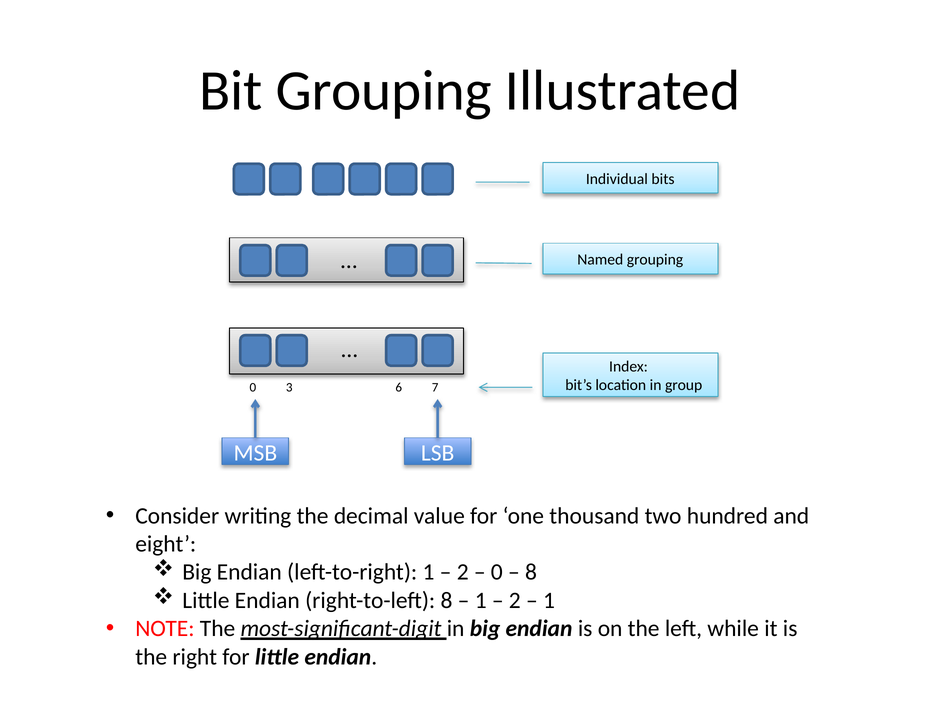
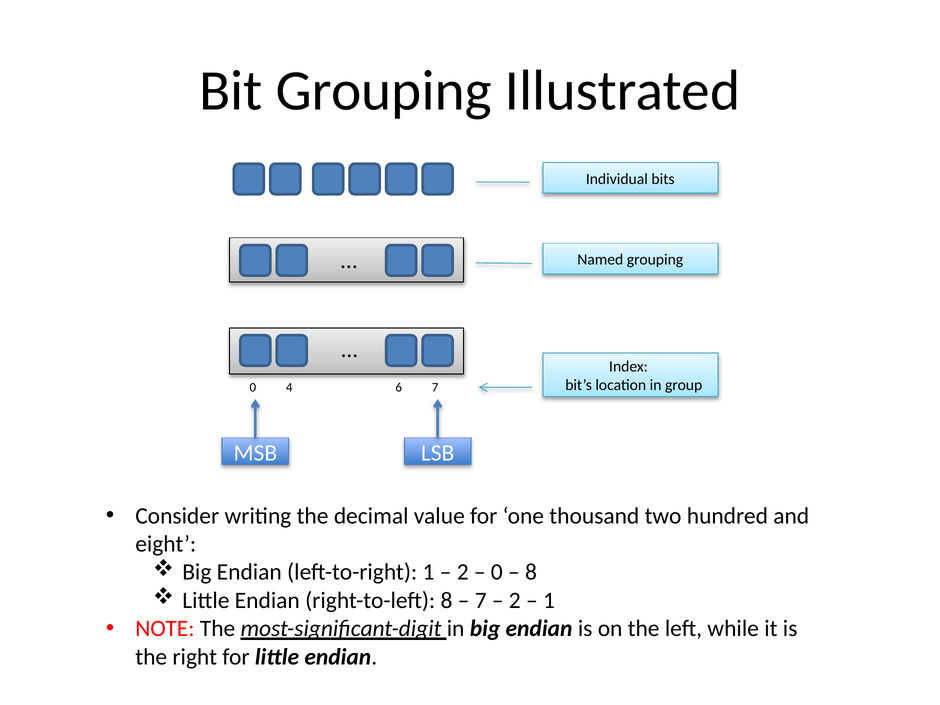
3: 3 -> 4 (289, 387)
1: 1 -> 7 (481, 600)
